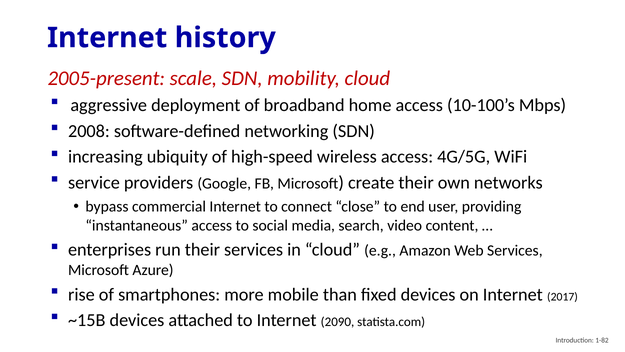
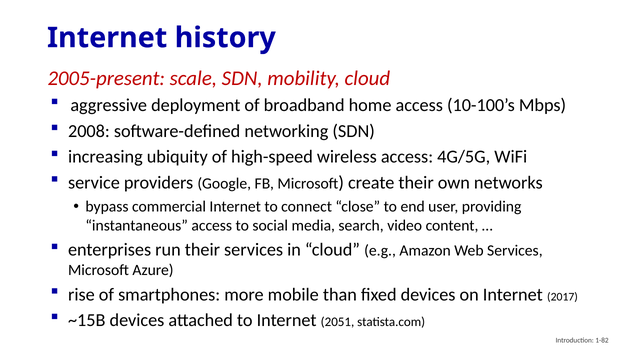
2090: 2090 -> 2051 (338, 322)
